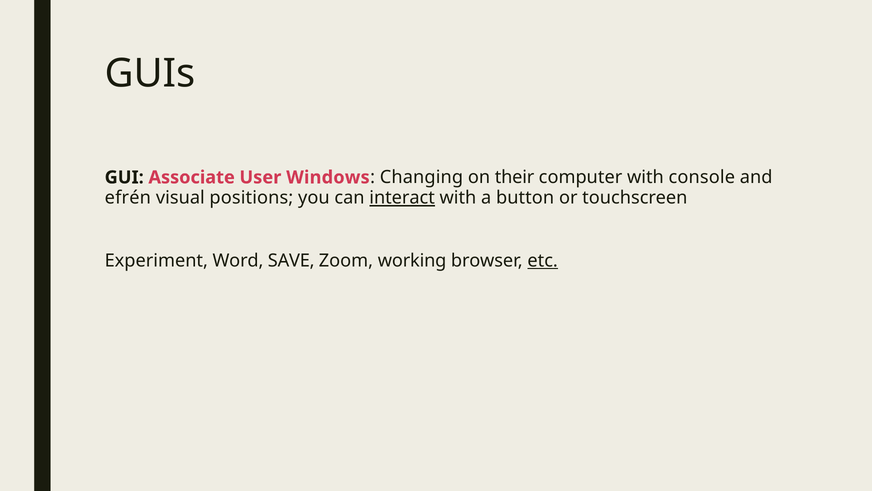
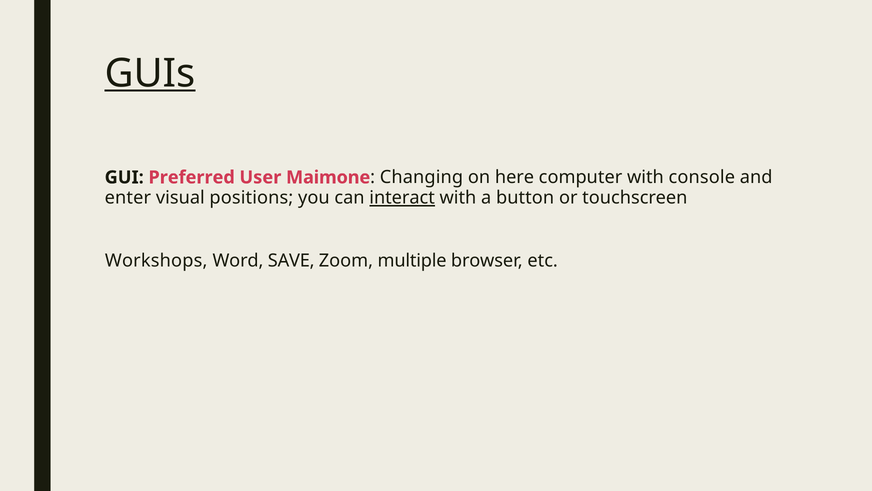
GUIs underline: none -> present (150, 73)
Associate: Associate -> Preferred (192, 177)
Windows: Windows -> Maimone (328, 177)
their: their -> here (515, 177)
efrén: efrén -> enter (128, 198)
Experiment: Experiment -> Workshops (156, 261)
working: working -> multiple (412, 261)
etc underline: present -> none (543, 261)
